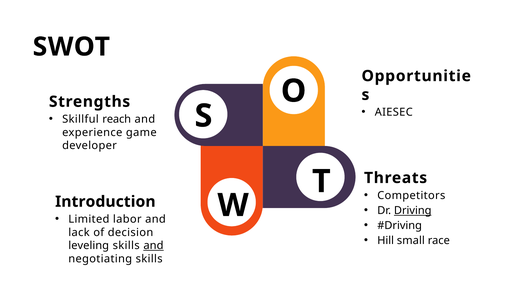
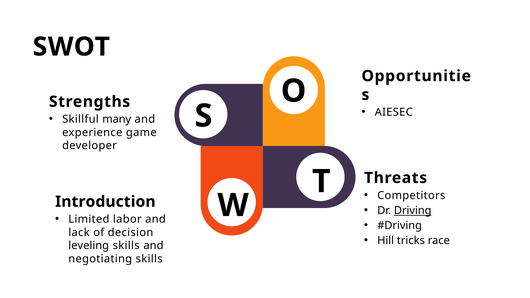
reach: reach -> many (117, 119)
small: small -> tricks (411, 241)
and underline: present -> none (153, 246)
